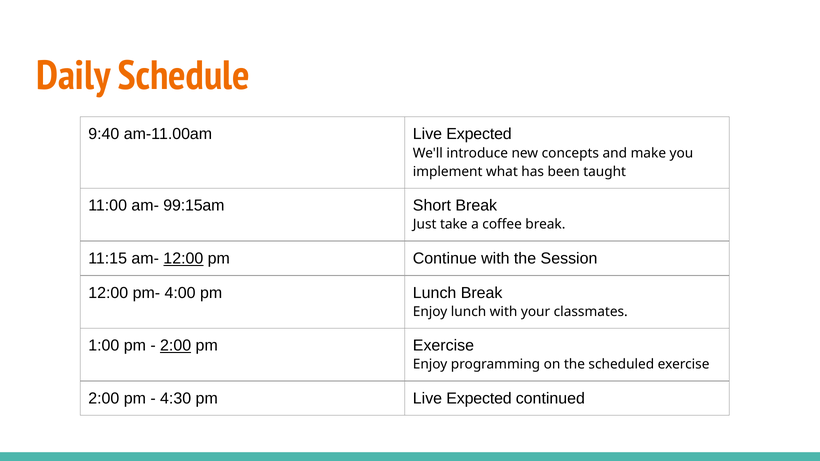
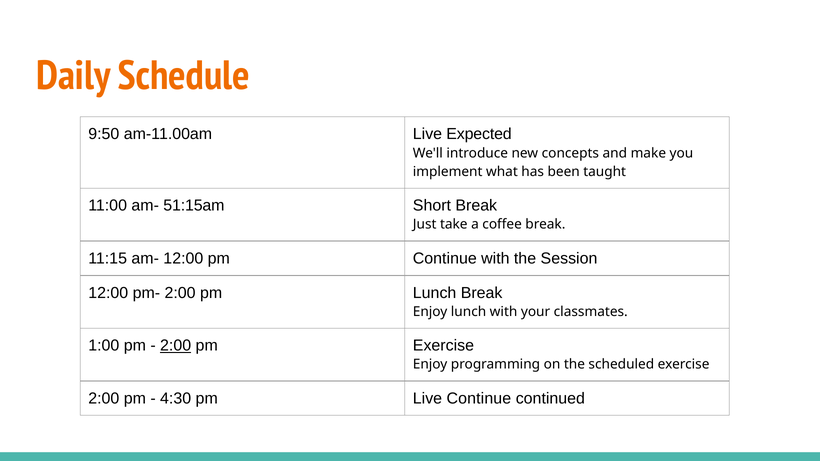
9:40: 9:40 -> 9:50 (104, 134)
99:15am: 99:15am -> 51:15am (194, 206)
12:00 underline: present -> none (183, 259)
pm- 4:00: 4:00 -> 2:00 (180, 293)
pm Live Expected: Expected -> Continue (479, 399)
